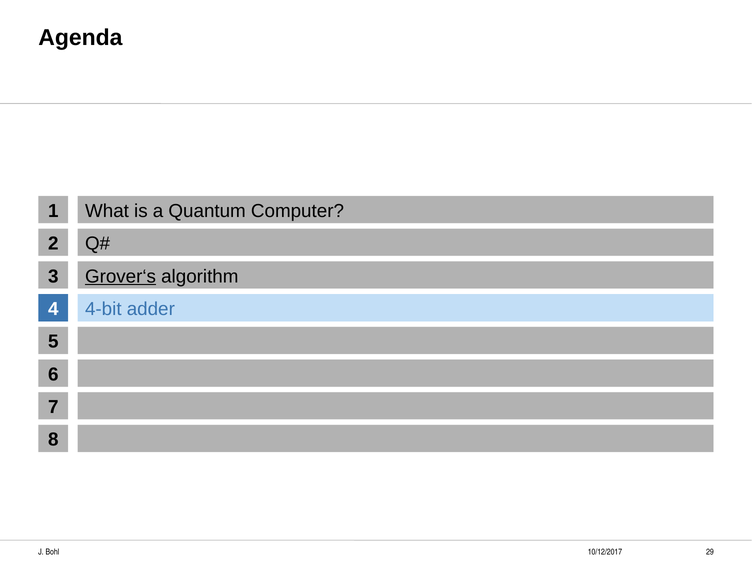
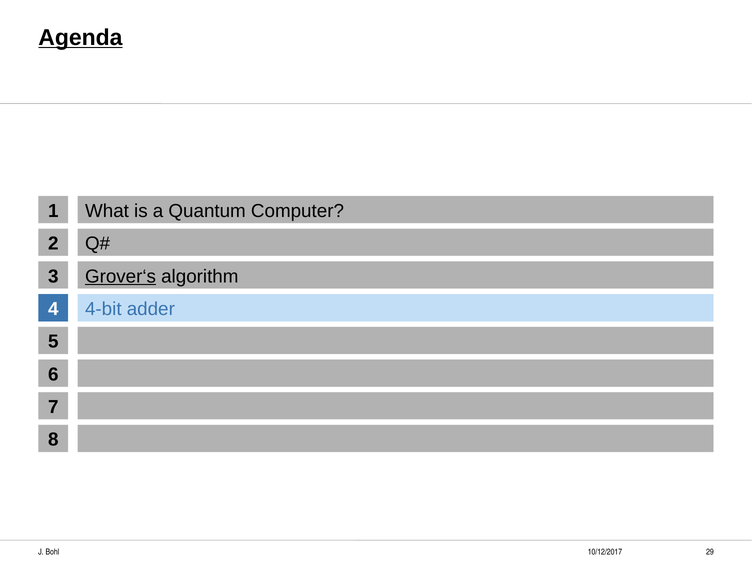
Agenda underline: none -> present (80, 38)
